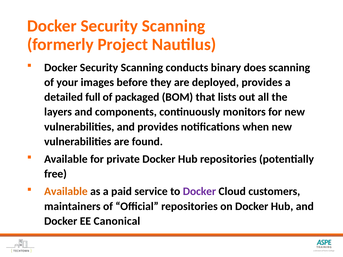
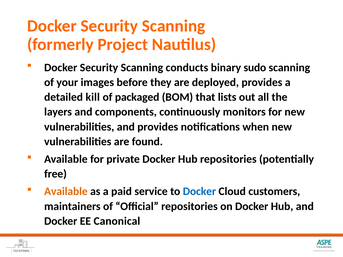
does: does -> sudo (255, 68)
full: full -> kill (93, 97)
Docker colour: purple -> blue (199, 192)
